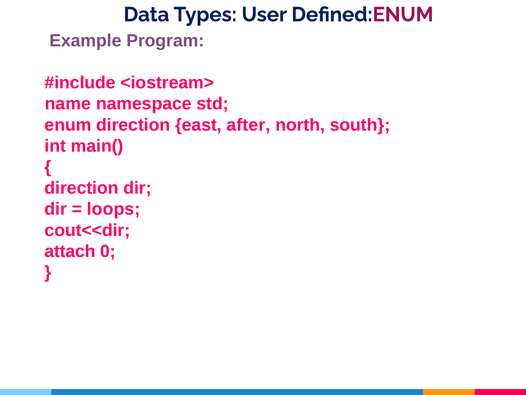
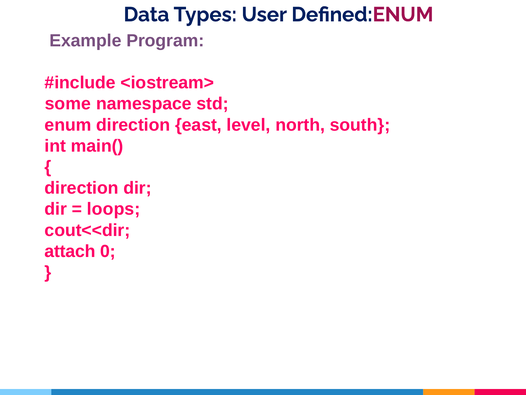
name: name -> some (68, 104)
after: after -> level (249, 125)
